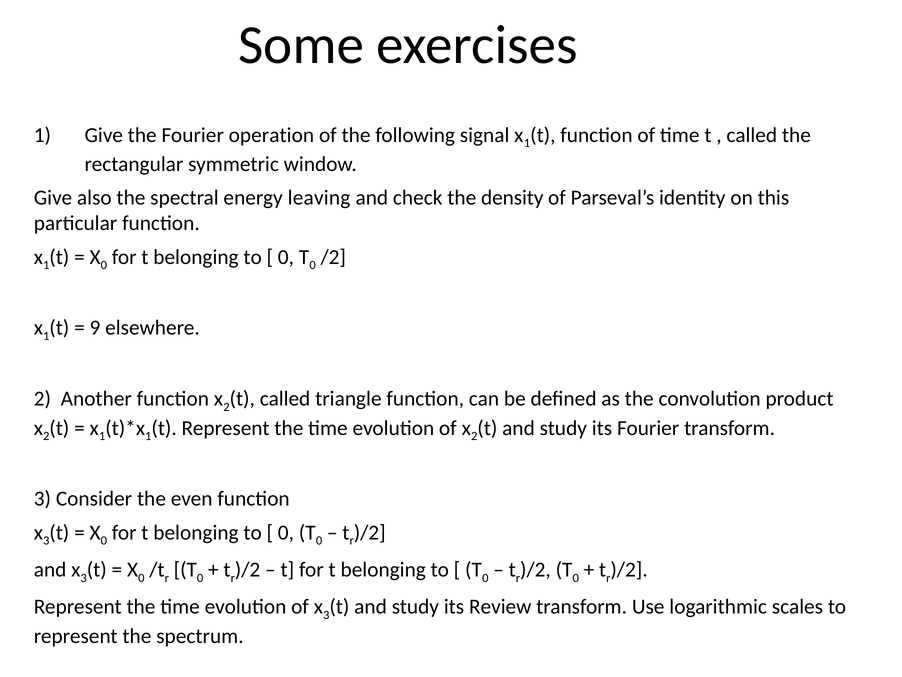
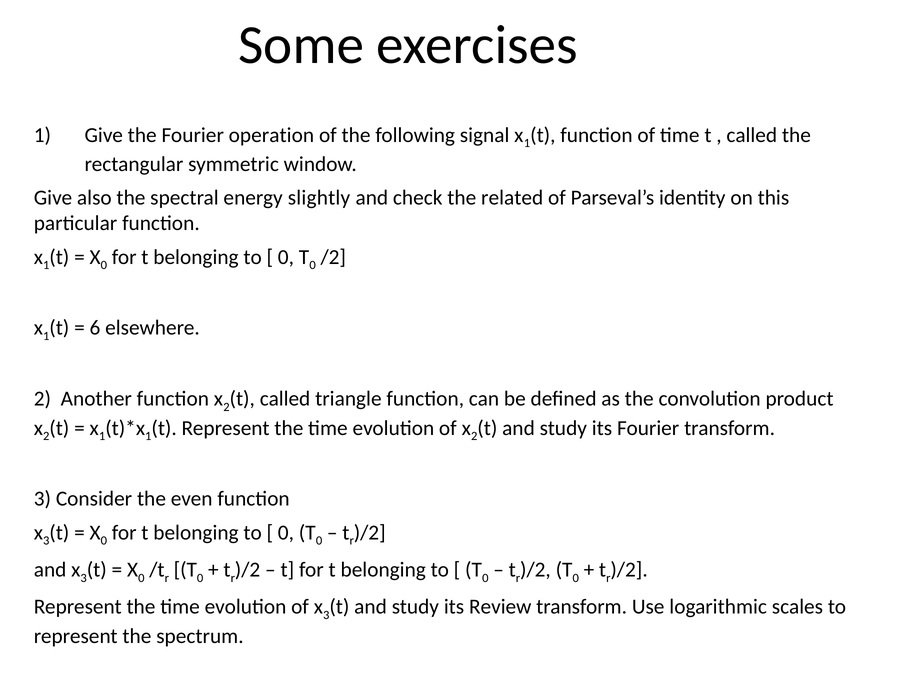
leaving: leaving -> slightly (319, 198)
density: density -> related (512, 198)
9: 9 -> 6 (95, 328)
